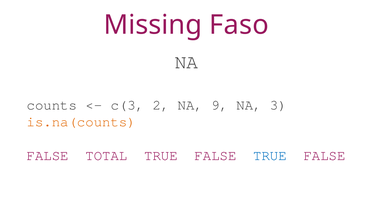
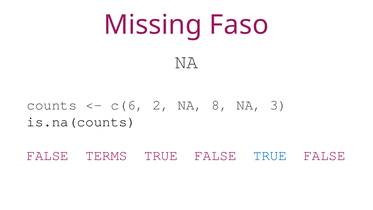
c(3: c(3 -> c(6 (127, 105)
9: 9 -> 8 (220, 105)
is.na(counts colour: orange -> black (81, 122)
TOTAL: TOTAL -> TERMS (106, 155)
